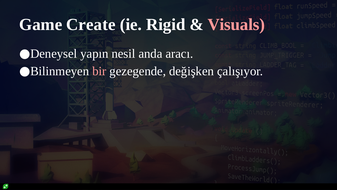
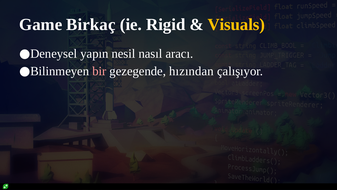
Create: Create -> Birkaç (91, 25)
Visuals colour: pink -> yellow (236, 25)
anda: anda -> nasıl (150, 54)
değişken: değişken -> hızından (191, 71)
